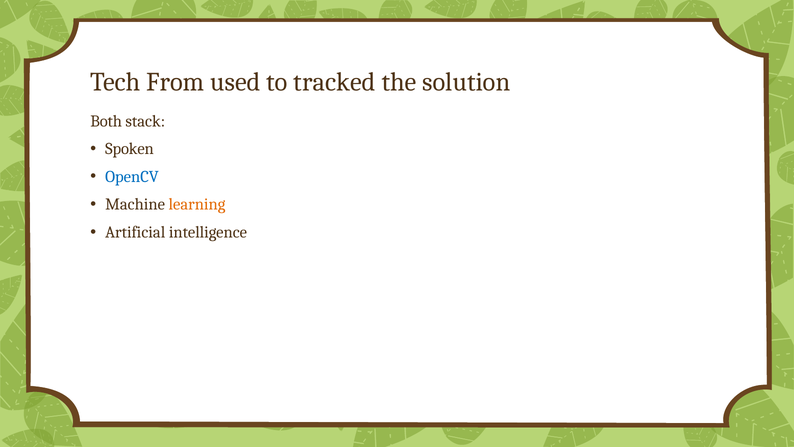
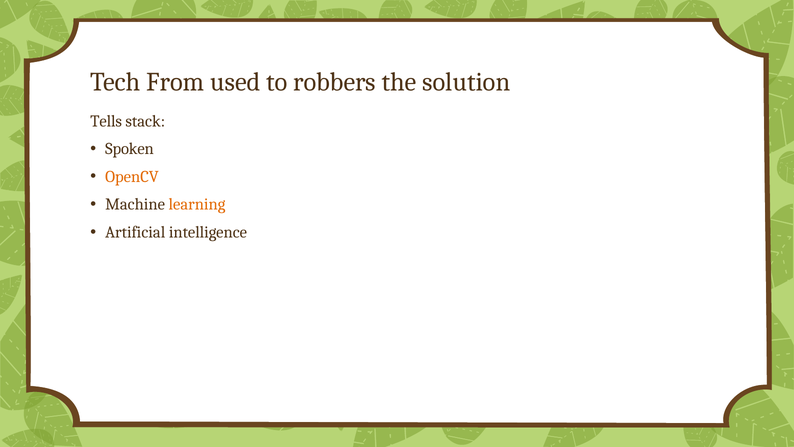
tracked: tracked -> robbers (335, 82)
Both: Both -> Tells (106, 121)
OpenCV colour: blue -> orange (132, 177)
